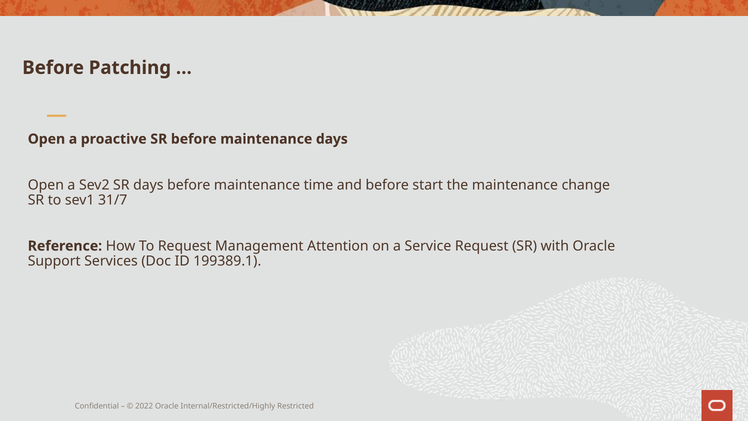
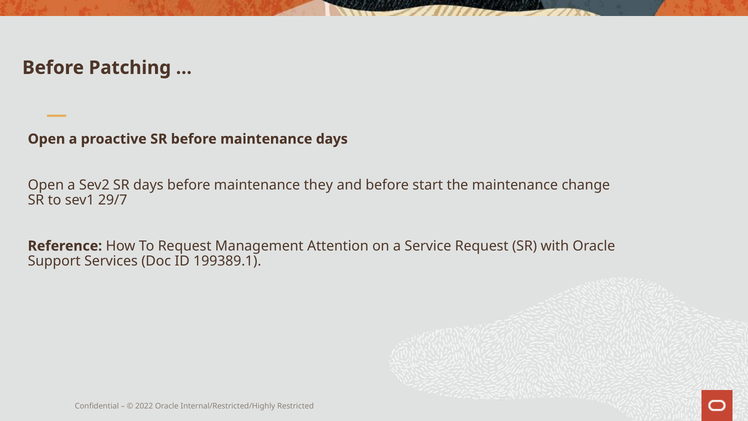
time: time -> they (318, 185)
31/7: 31/7 -> 29/7 (113, 200)
